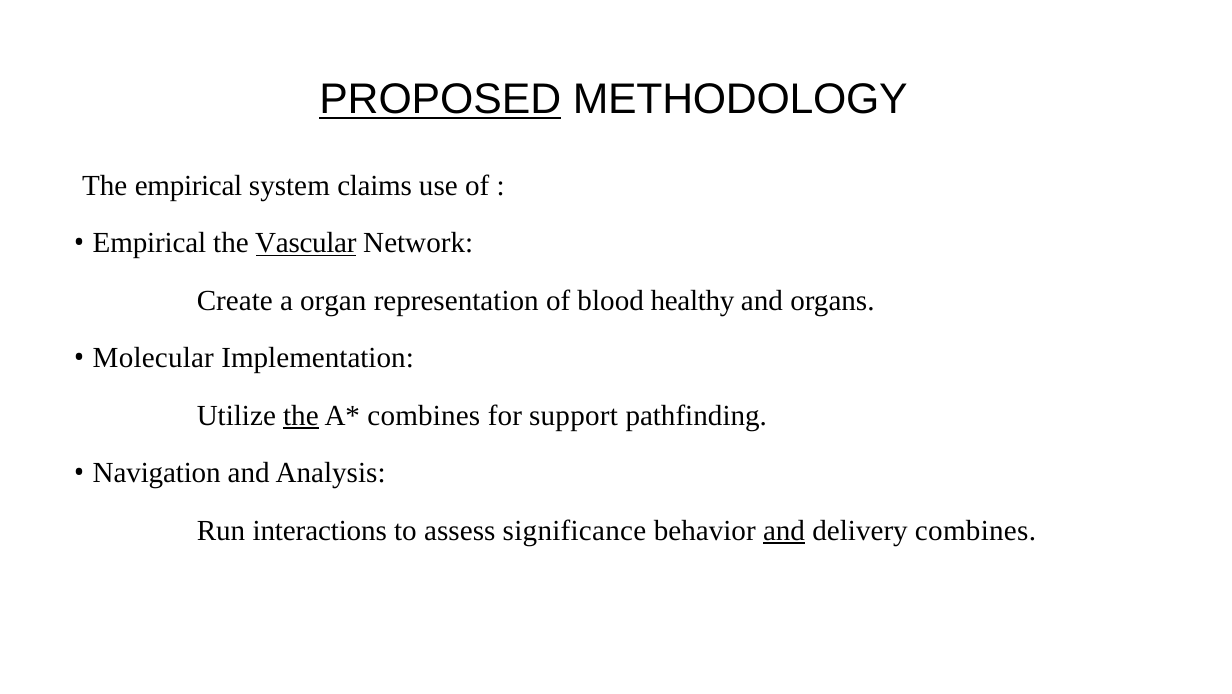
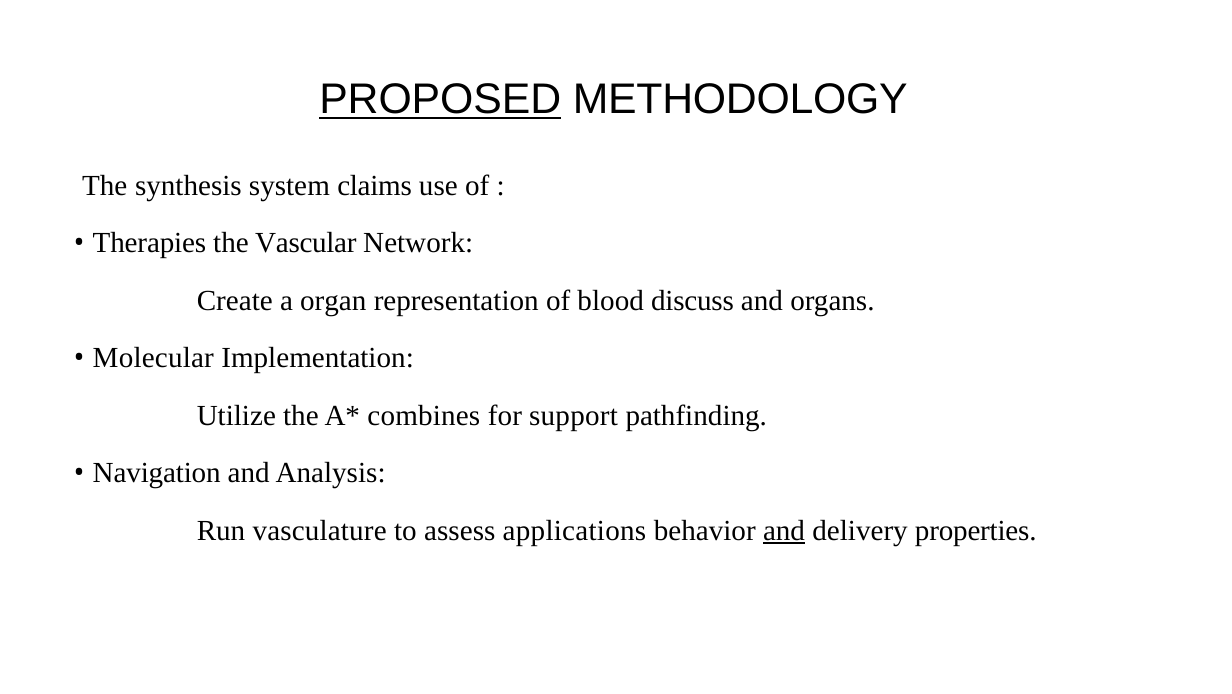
The empirical: empirical -> synthesis (188, 186)
Empirical: Empirical -> Therapies (149, 243)
Vascular underline: present -> none (306, 243)
healthy: healthy -> discuss (692, 301)
the underline: present -> none (301, 416)
interactions: interactions -> vasculature (320, 531)
significance: significance -> applications (574, 531)
delivery combines: combines -> properties (976, 531)
